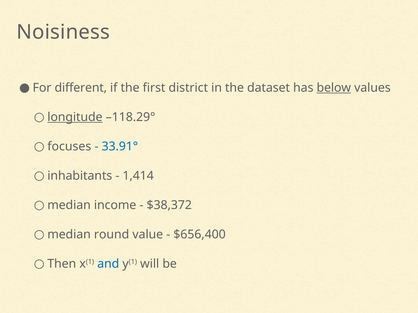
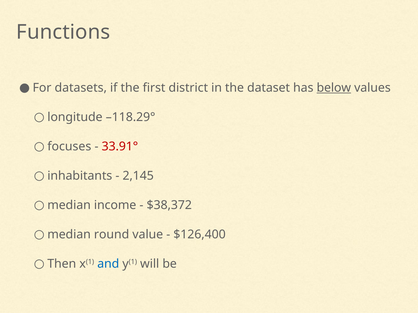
Noisiness: Noisiness -> Functions (63, 32)
different: different -> datasets (81, 88)
longitude underline: present -> none (75, 117)
33.91° colour: blue -> red (120, 147)
1,414: 1,414 -> 2,145 (138, 176)
$656,400: $656,400 -> $126,400 (200, 235)
